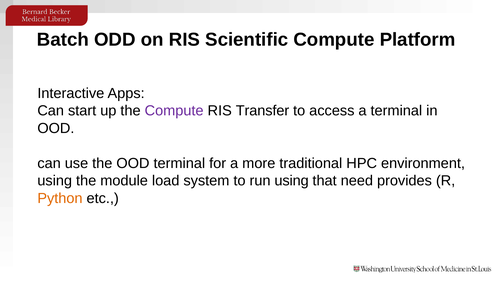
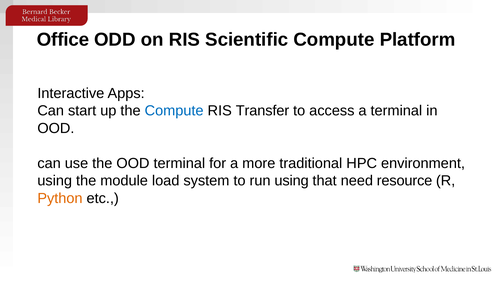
Batch: Batch -> Office (63, 39)
Compute colour: purple -> blue (174, 111)
provides: provides -> resource (405, 181)
